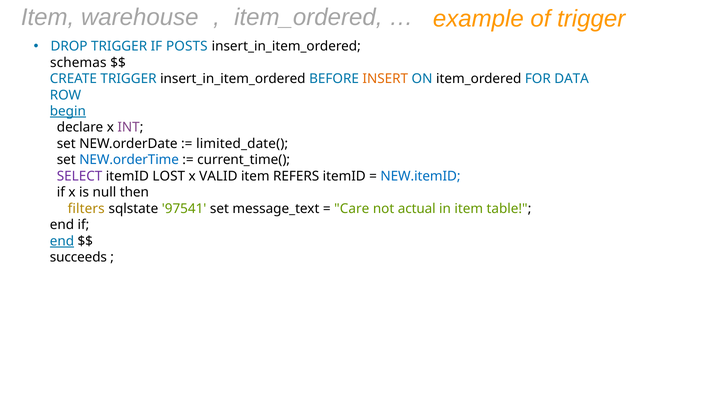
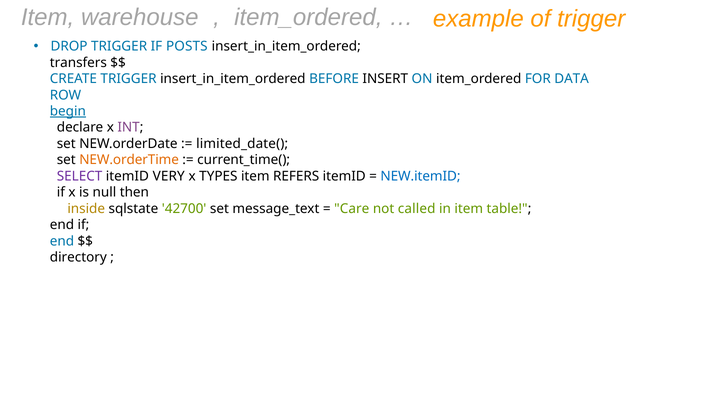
schemas: schemas -> transfers (78, 62)
INSERT colour: orange -> black (385, 79)
NEW.orderTime colour: blue -> orange (129, 160)
LOST: LOST -> VERY (169, 176)
VALID: VALID -> TYPES (218, 176)
filters: filters -> inside (86, 208)
97541: 97541 -> 42700 (184, 208)
actual: actual -> called (417, 208)
end underline: present -> none (62, 241)
succeeds: succeeds -> directory (78, 257)
